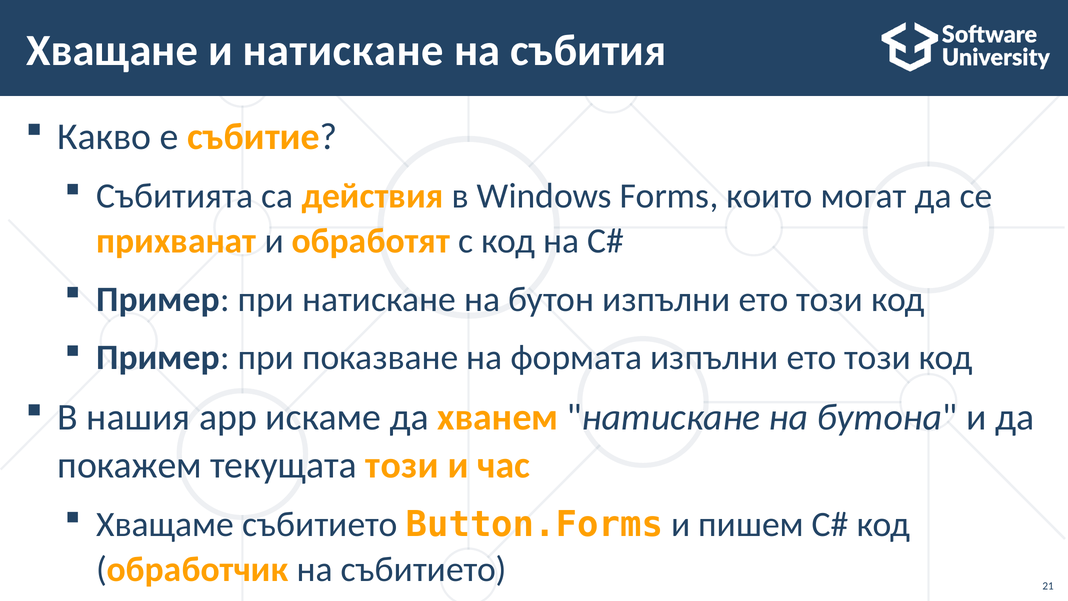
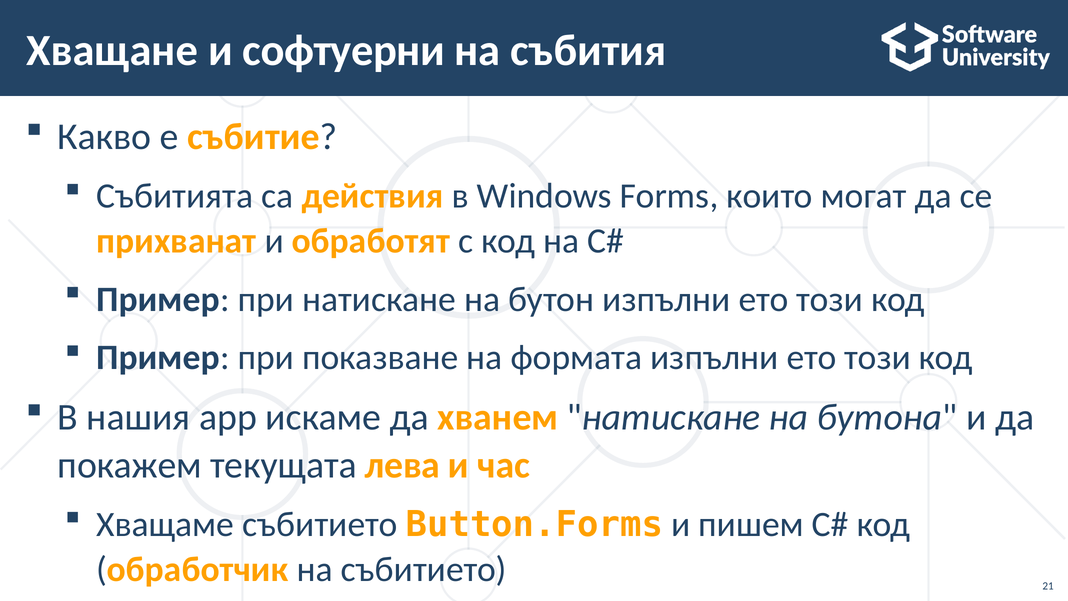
и натискане: натискане -> софтуерни (344, 51)
текущата този: този -> лева (402, 465)
